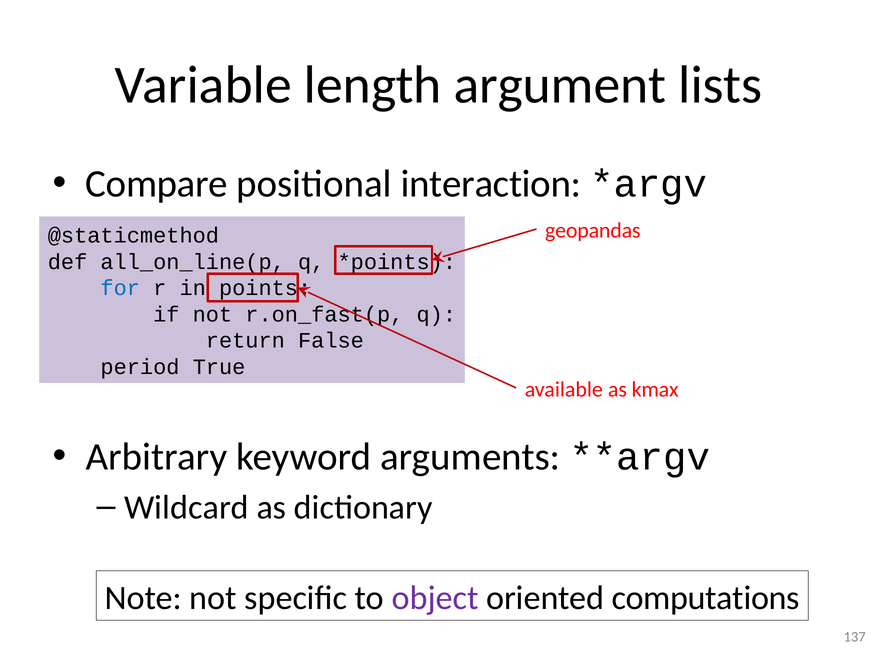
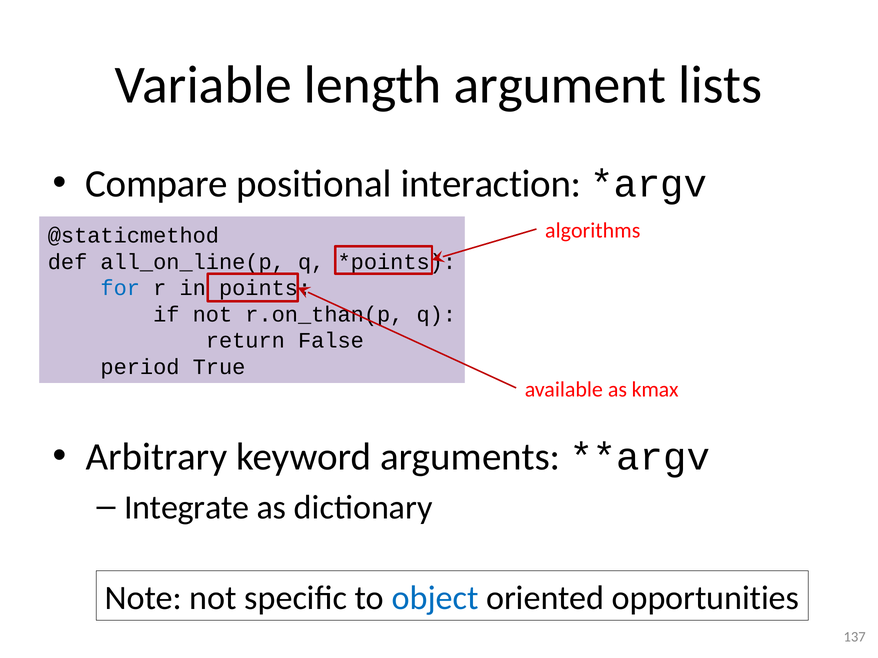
geopandas: geopandas -> algorithms (593, 231)
r.on_fast(p: r.on_fast(p -> r.on_than(p (324, 315)
Wildcard: Wildcard -> Integrate (187, 508)
object colour: purple -> blue (435, 598)
computations: computations -> opportunities (705, 598)
